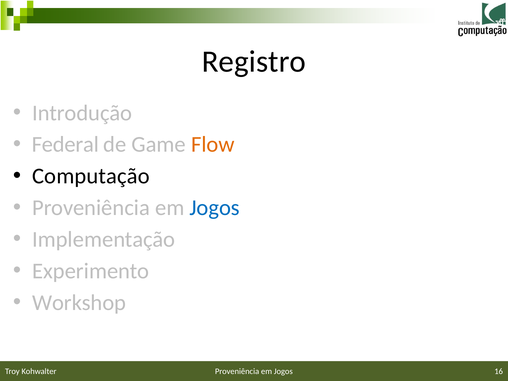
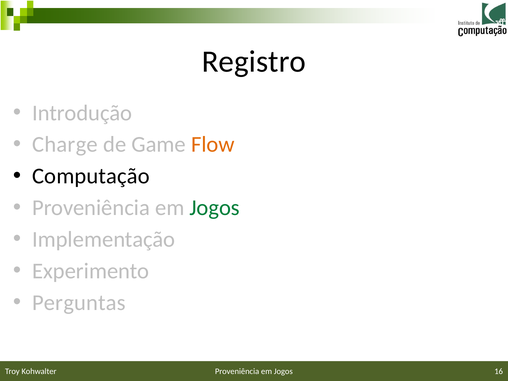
Federal: Federal -> Charge (65, 145)
Jogos colour: blue -> green (215, 208)
Workshop: Workshop -> Perguntas (79, 303)
